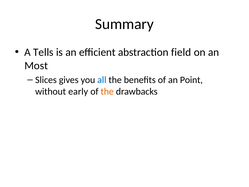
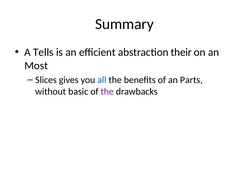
field: field -> their (181, 52)
Point: Point -> Parts (191, 80)
early: early -> basic (78, 91)
the colour: orange -> purple (107, 91)
